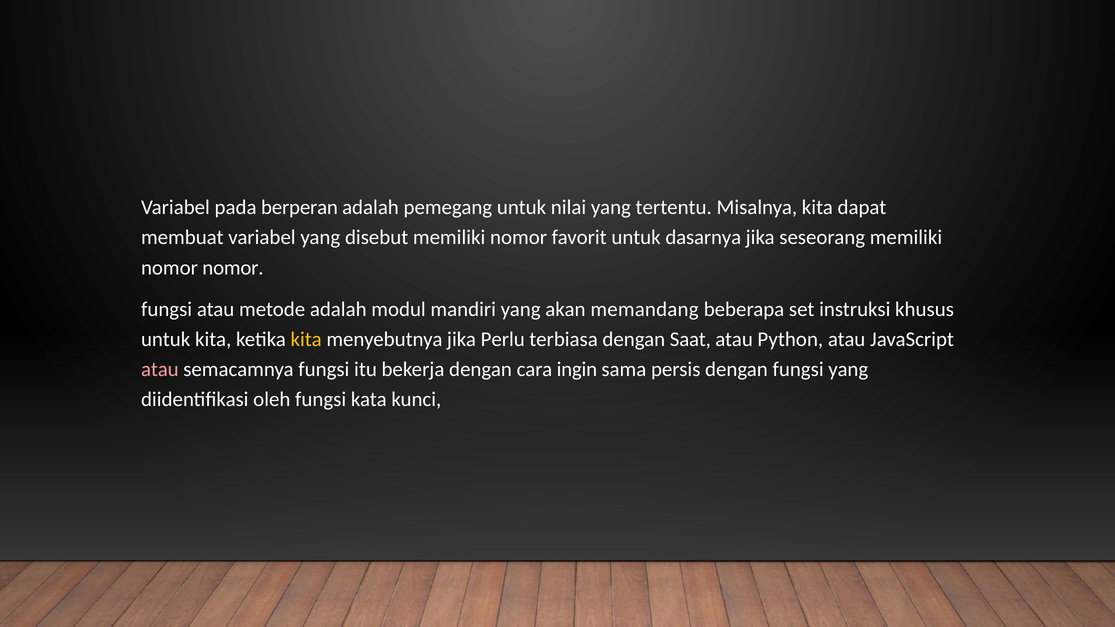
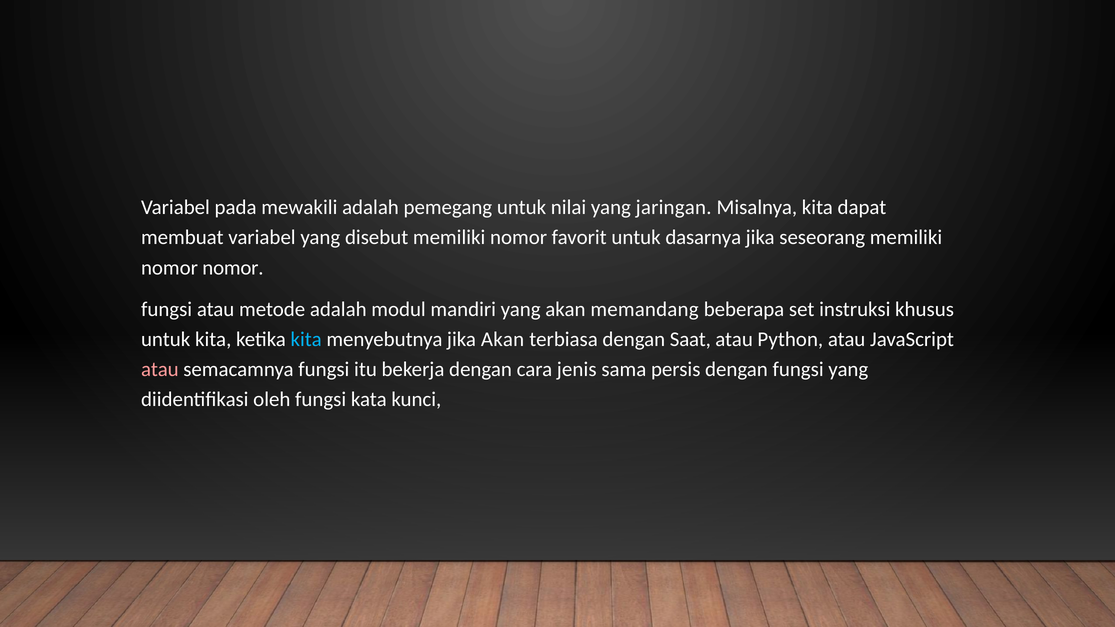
berperan: berperan -> mewakili (299, 208)
tertentu: tertentu -> jaringan (674, 208)
kita colour: yellow -> light blue (306, 340)
jika Perlu: Perlu -> Akan (503, 340)
ingin: ingin -> jenis (577, 370)
